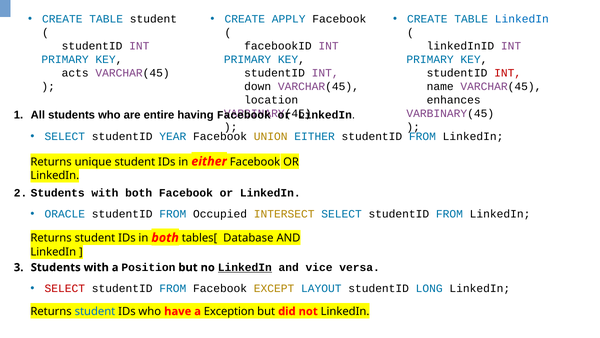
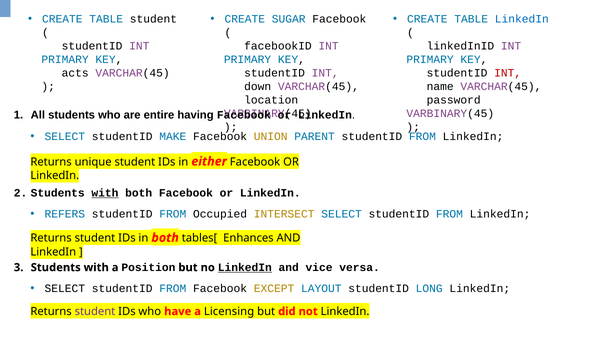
APPLY: APPLY -> SUGAR (289, 19)
enhances: enhances -> password (454, 100)
YEAR: YEAR -> MAKE (173, 136)
UNION EITHER: EITHER -> PARENT (315, 136)
with underline: none -> present (105, 193)
ORACLE: ORACLE -> REFERS (65, 214)
Database: Database -> Enhances (248, 238)
SELECT colour: red -> black (65, 288)
student colour: blue -> purple (95, 311)
Exception: Exception -> Licensing (229, 311)
